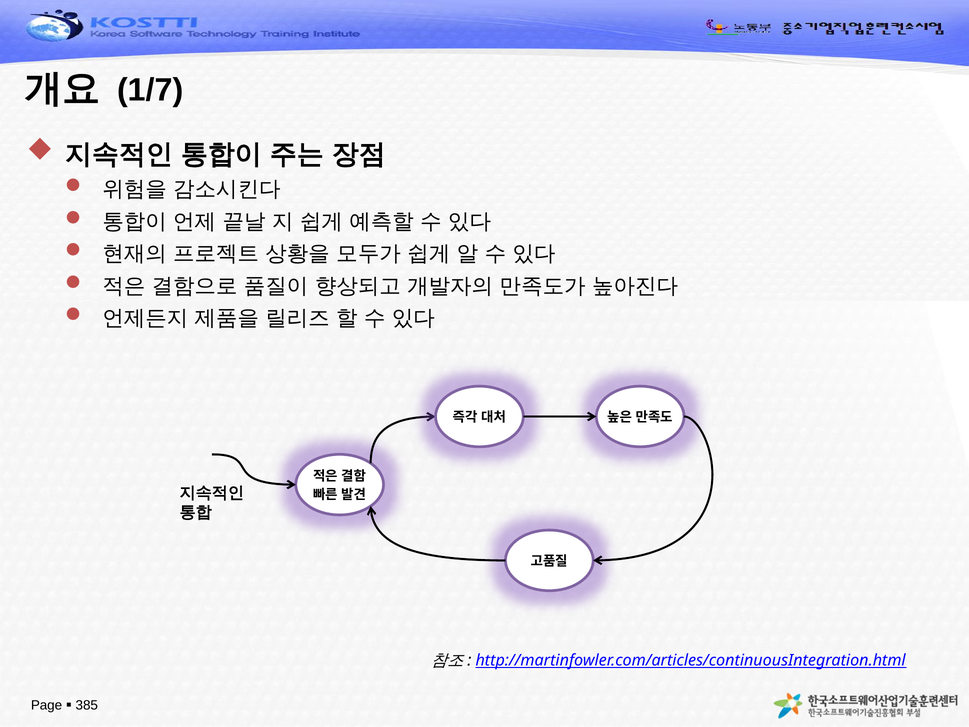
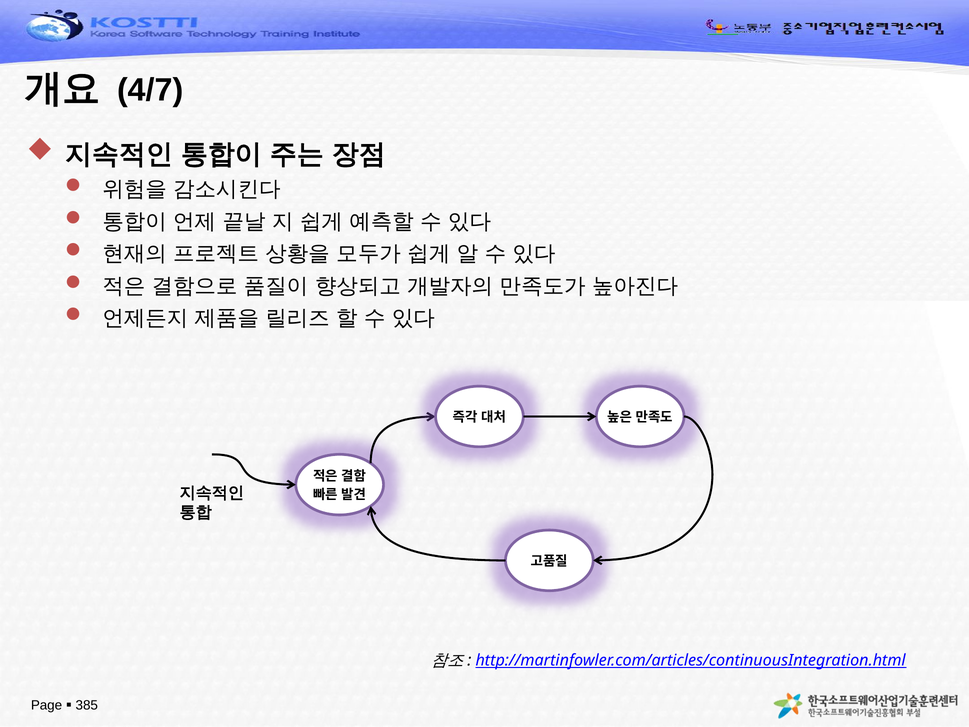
1/7: 1/7 -> 4/7 (150, 90)
